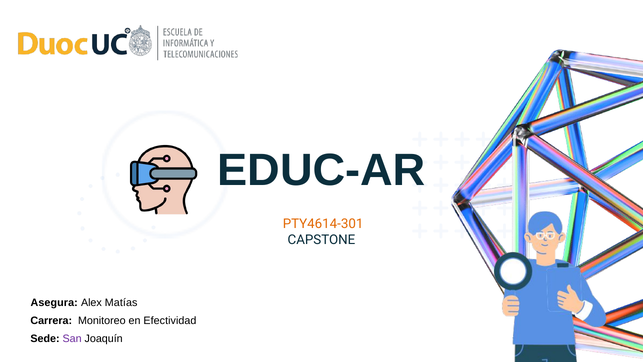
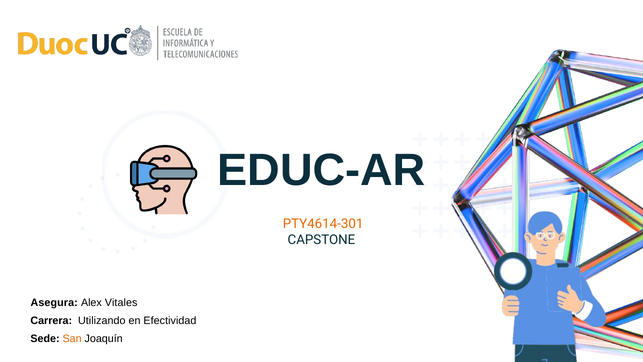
Matías: Matías -> Vitales (121, 303)
Monitoreo: Monitoreo -> Utilizando (102, 321)
San colour: purple -> orange (72, 339)
